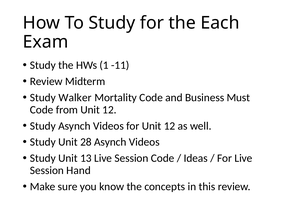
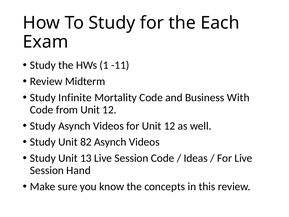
Walker: Walker -> Infinite (75, 97)
Must: Must -> With (238, 97)
28: 28 -> 82 (86, 142)
